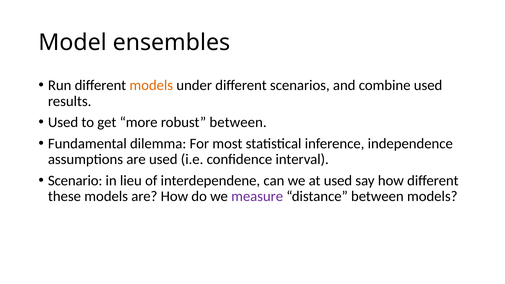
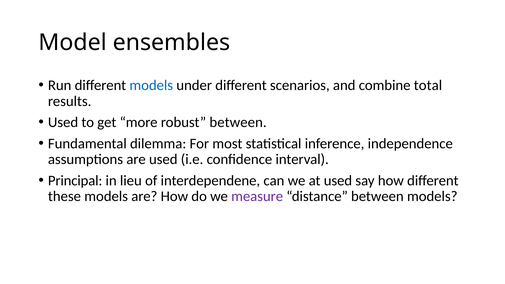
models colour: orange -> blue (151, 85)
combine used: used -> total (428, 85)
Scenario: Scenario -> Principal (75, 181)
